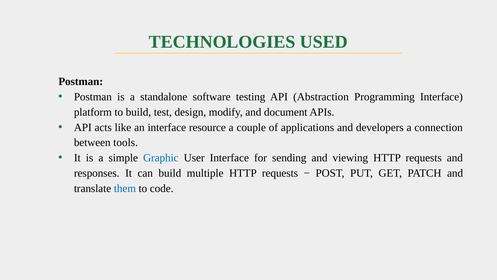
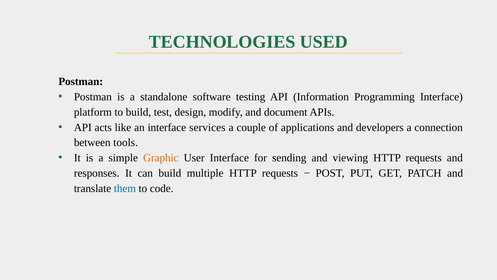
Abstraction: Abstraction -> Information (321, 97)
resource: resource -> services (207, 127)
Graphic colour: blue -> orange (161, 158)
